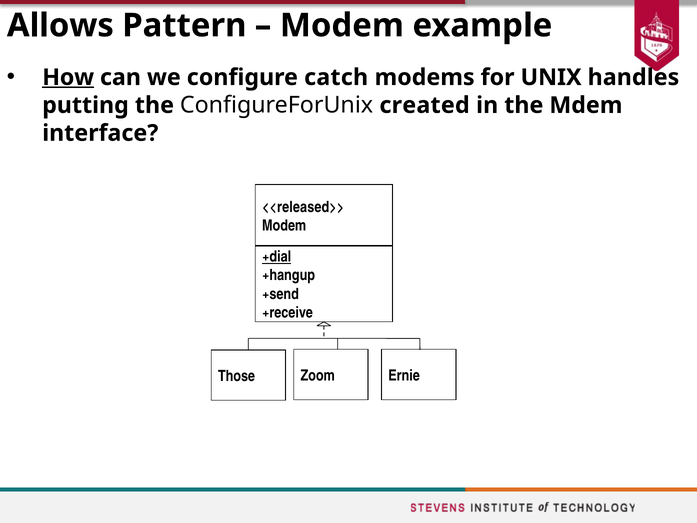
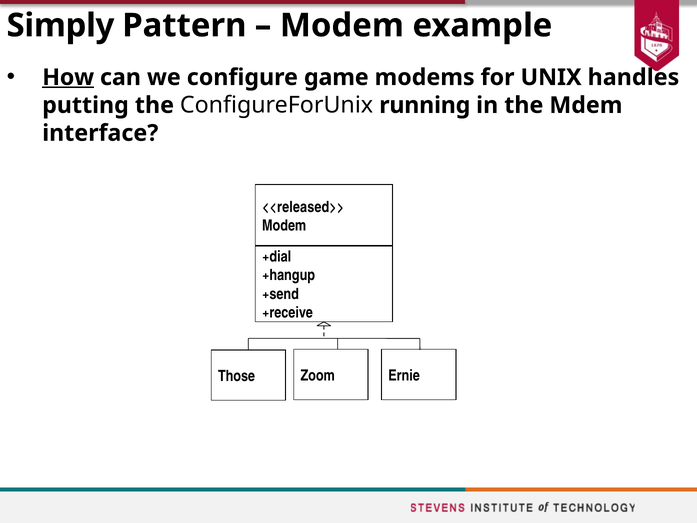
Allows: Allows -> Simply (60, 25)
catch: catch -> game (336, 77)
created: created -> running (425, 105)
+dial underline: present -> none (277, 257)
